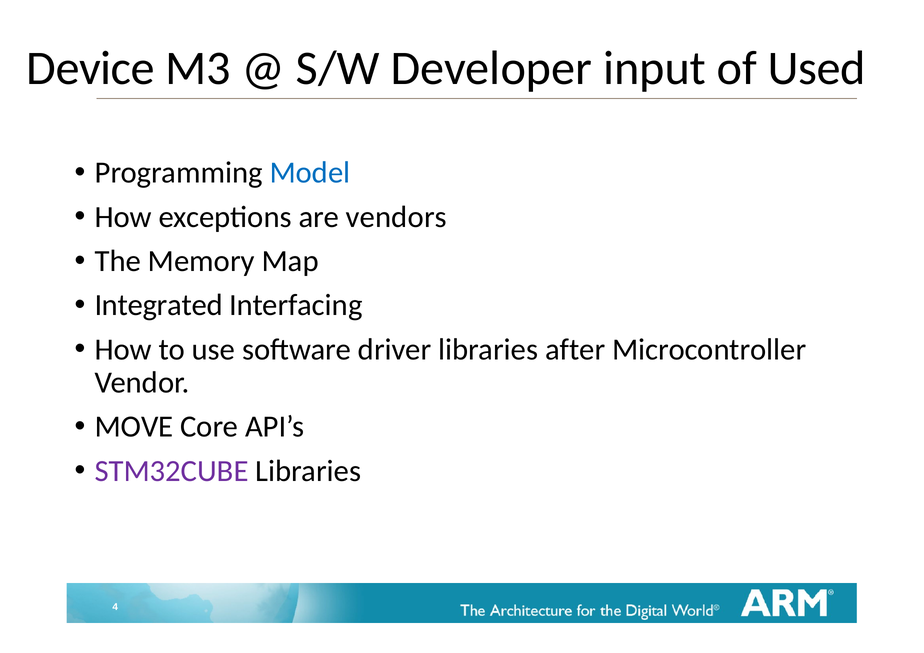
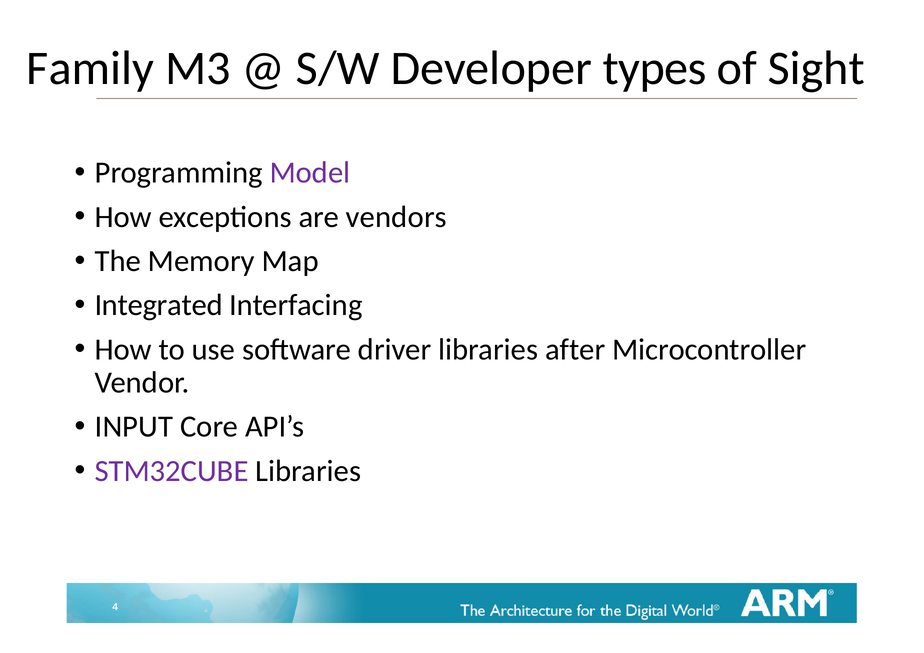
Device: Device -> Family (90, 68)
input: input -> types (655, 68)
Used: Used -> Sight (816, 68)
Model colour: blue -> purple (310, 173)
MOVE: MOVE -> INPUT (134, 427)
